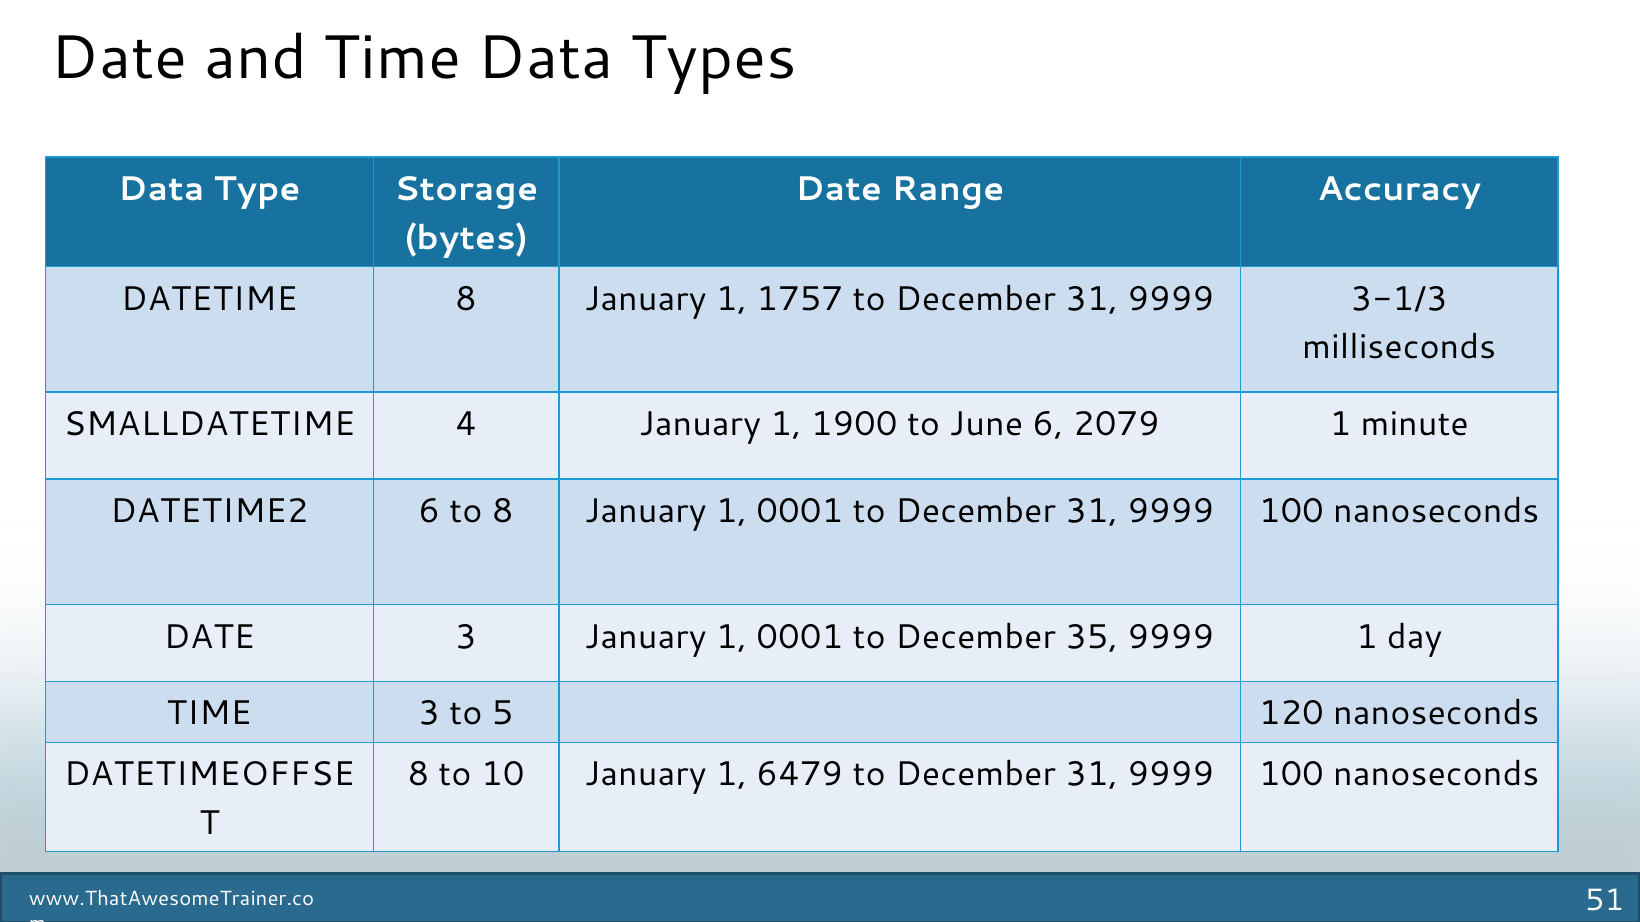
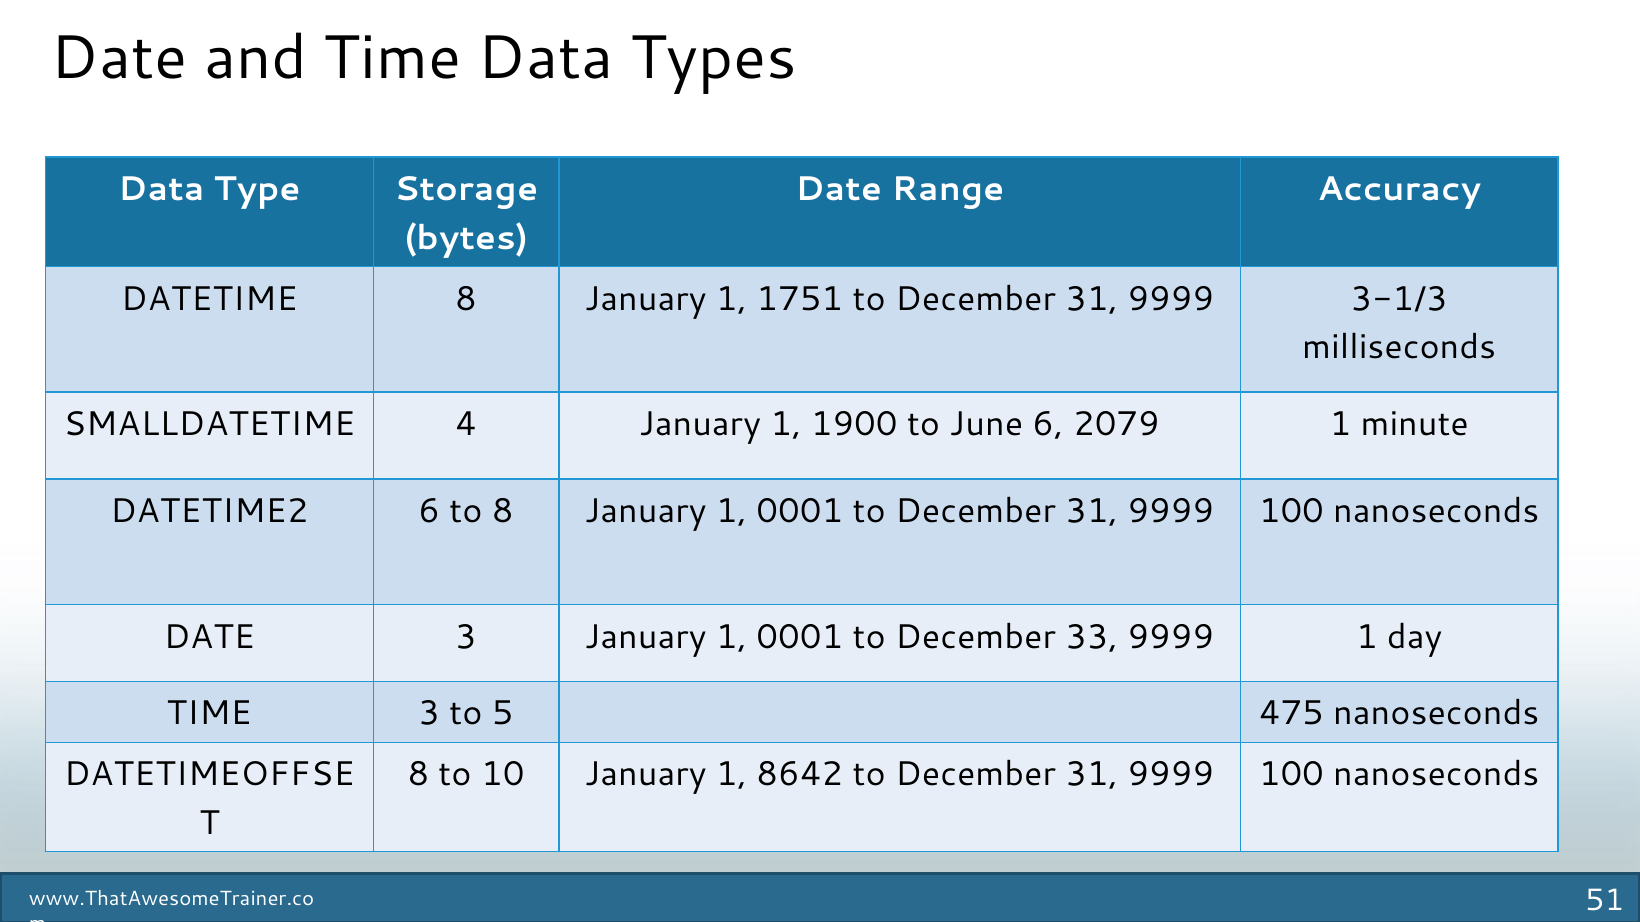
1757: 1757 -> 1751 (800, 299)
35: 35 -> 33 (1092, 637)
120: 120 -> 475 (1291, 714)
6479: 6479 -> 8642 (800, 775)
